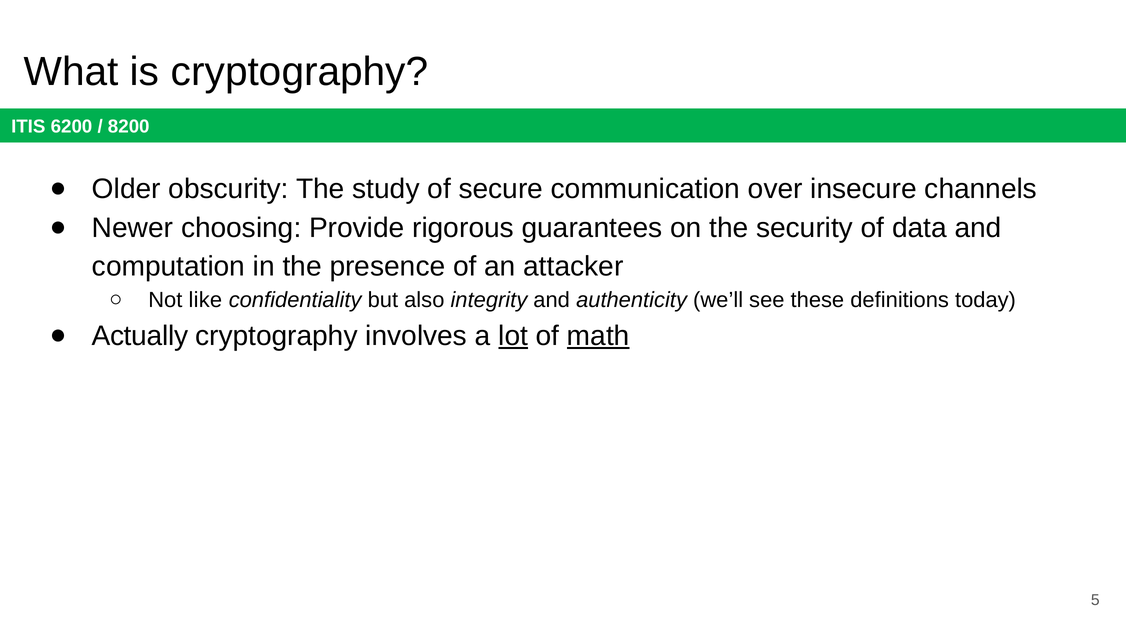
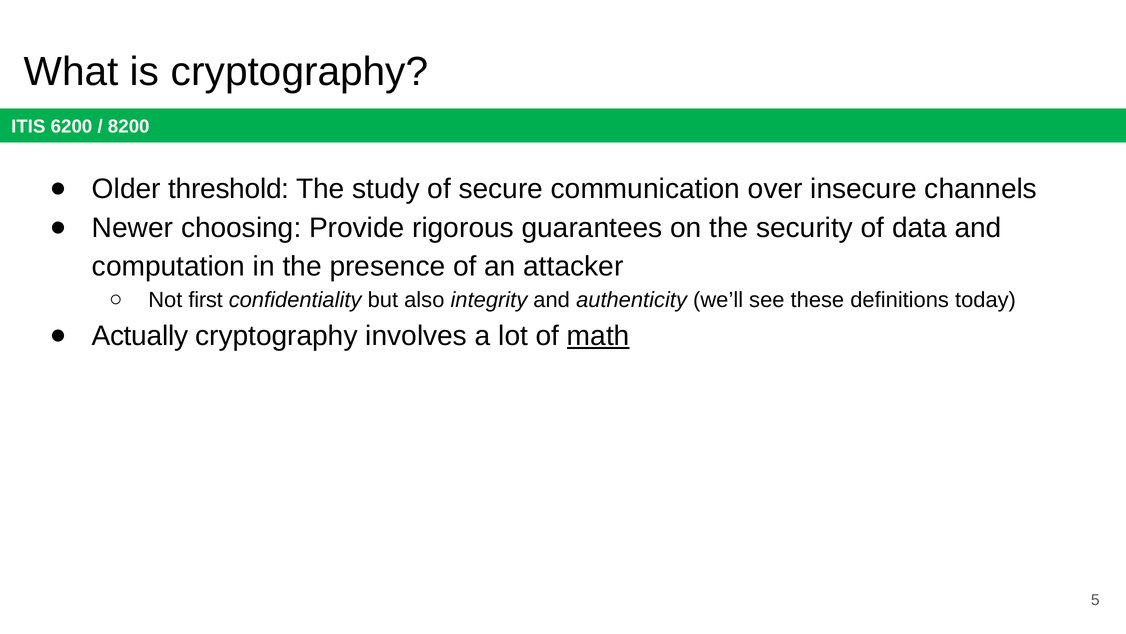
obscurity: obscurity -> threshold (229, 189)
like: like -> first (206, 300)
lot underline: present -> none (513, 335)
